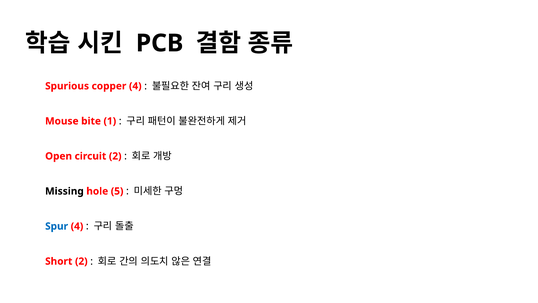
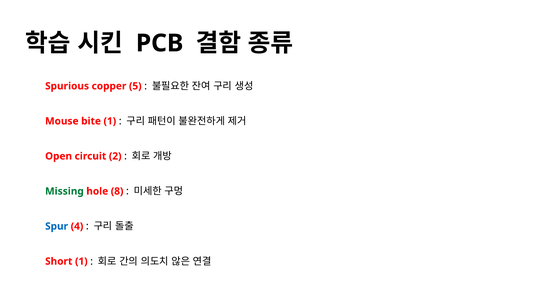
copper 4: 4 -> 5 (135, 86)
Missing colour: black -> green (64, 191)
5: 5 -> 8 (117, 191)
Short 2: 2 -> 1 (81, 261)
